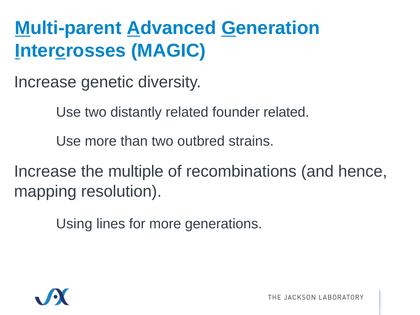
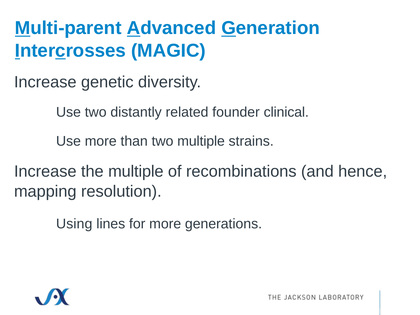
founder related: related -> clinical (286, 112)
two outbred: outbred -> multiple (201, 141)
